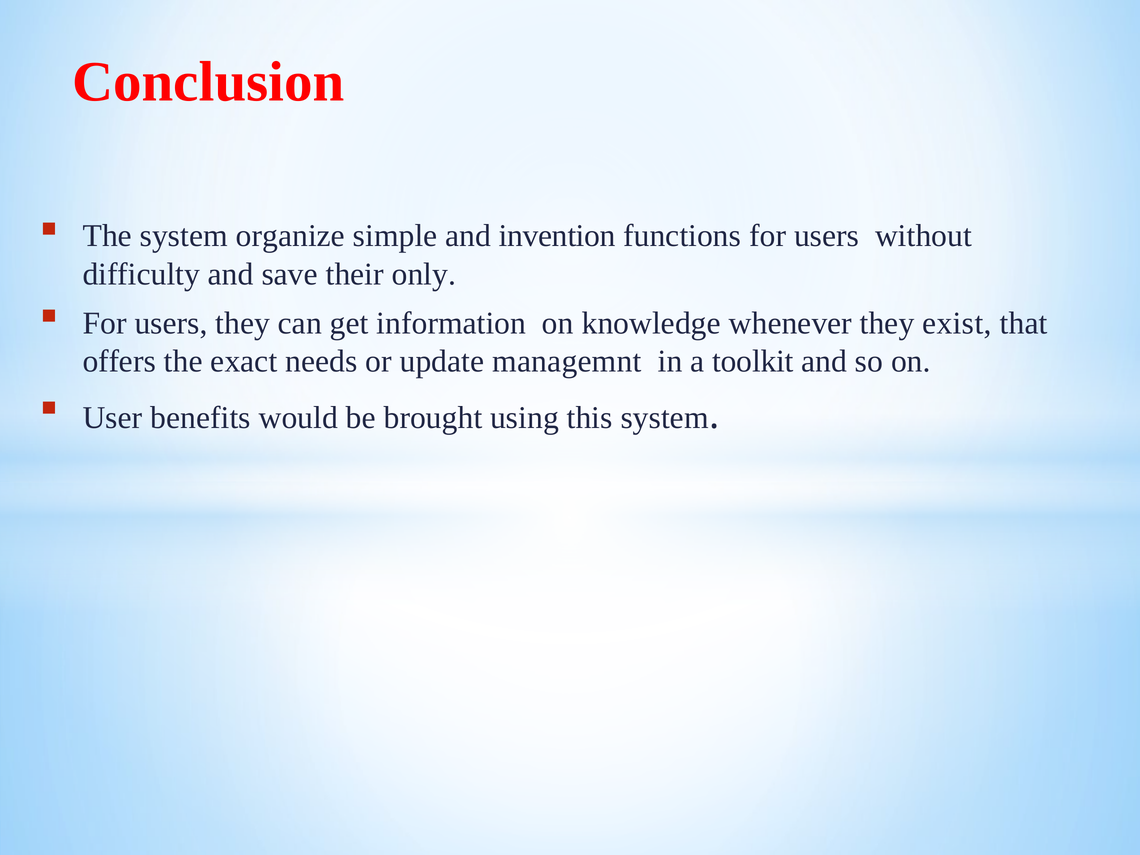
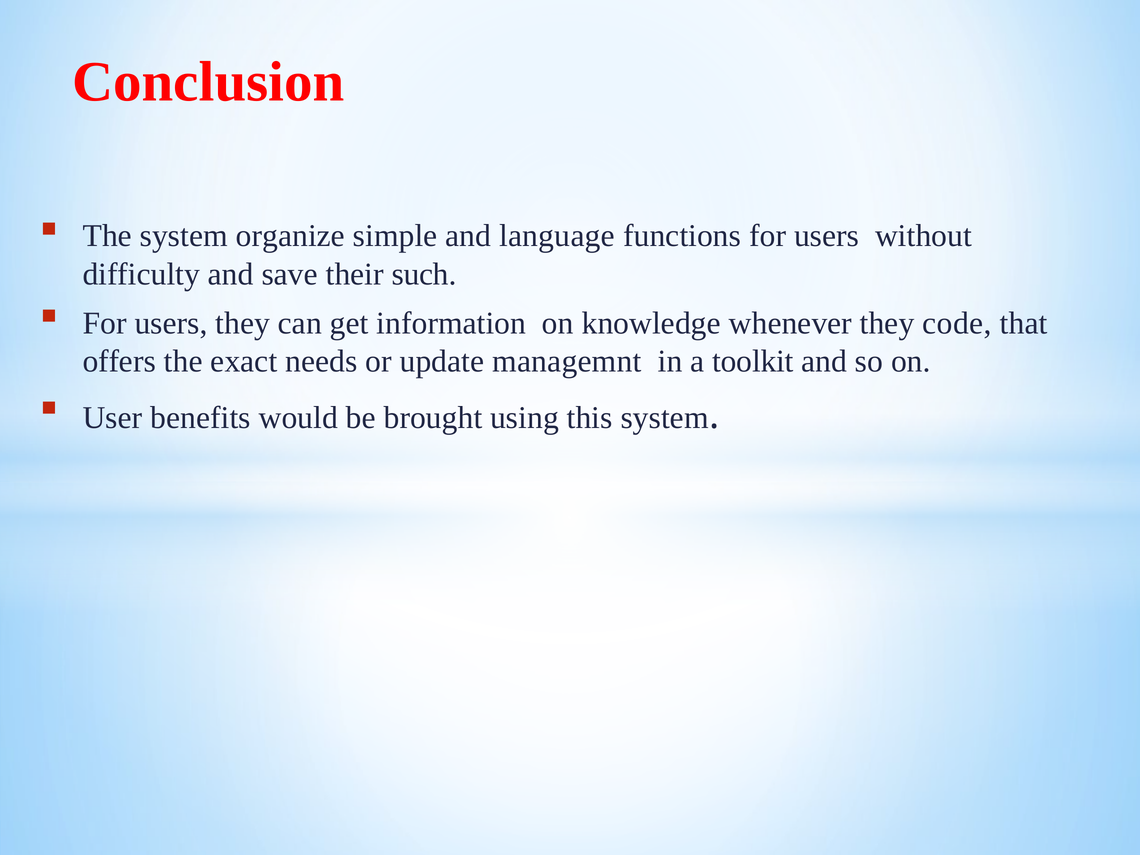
invention: invention -> language (557, 236)
only: only -> such (424, 274)
exist: exist -> code (957, 323)
